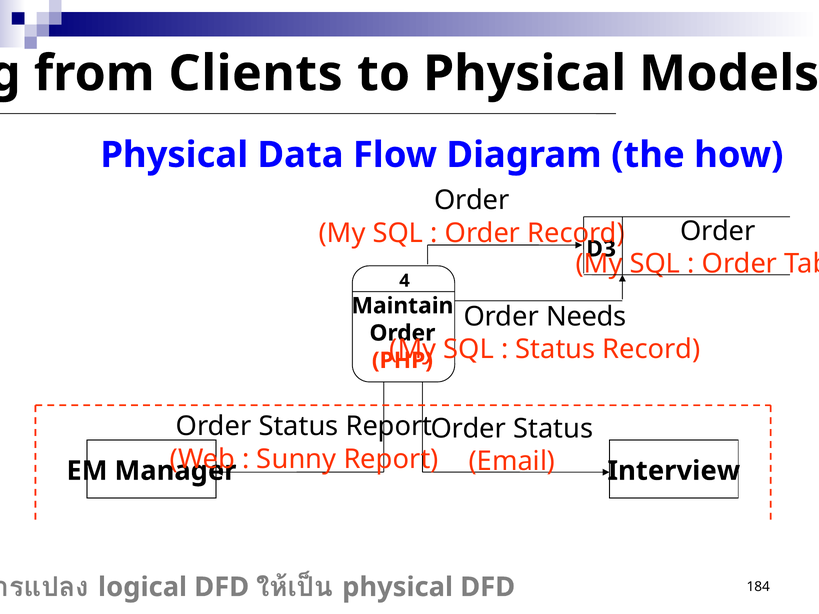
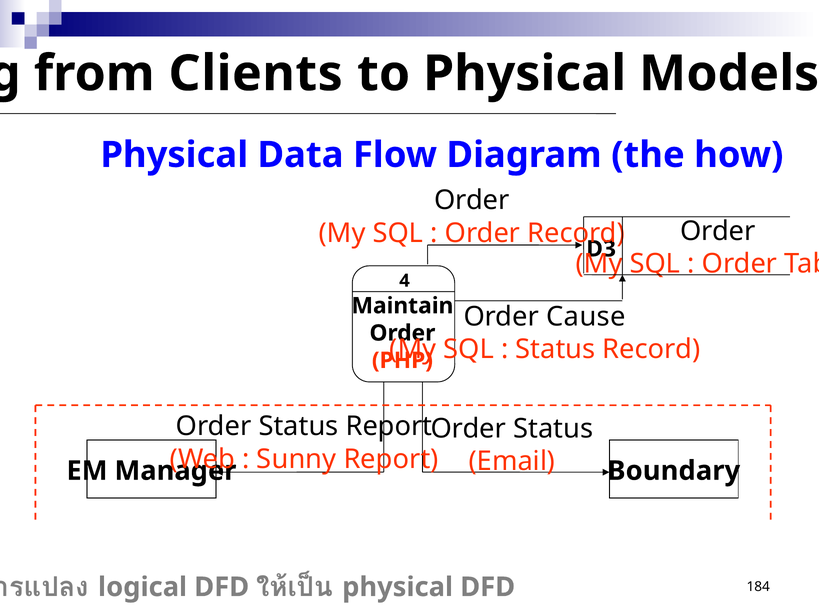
Needs: Needs -> Cause (586, 317)
Interview: Interview -> Boundary (674, 471)
